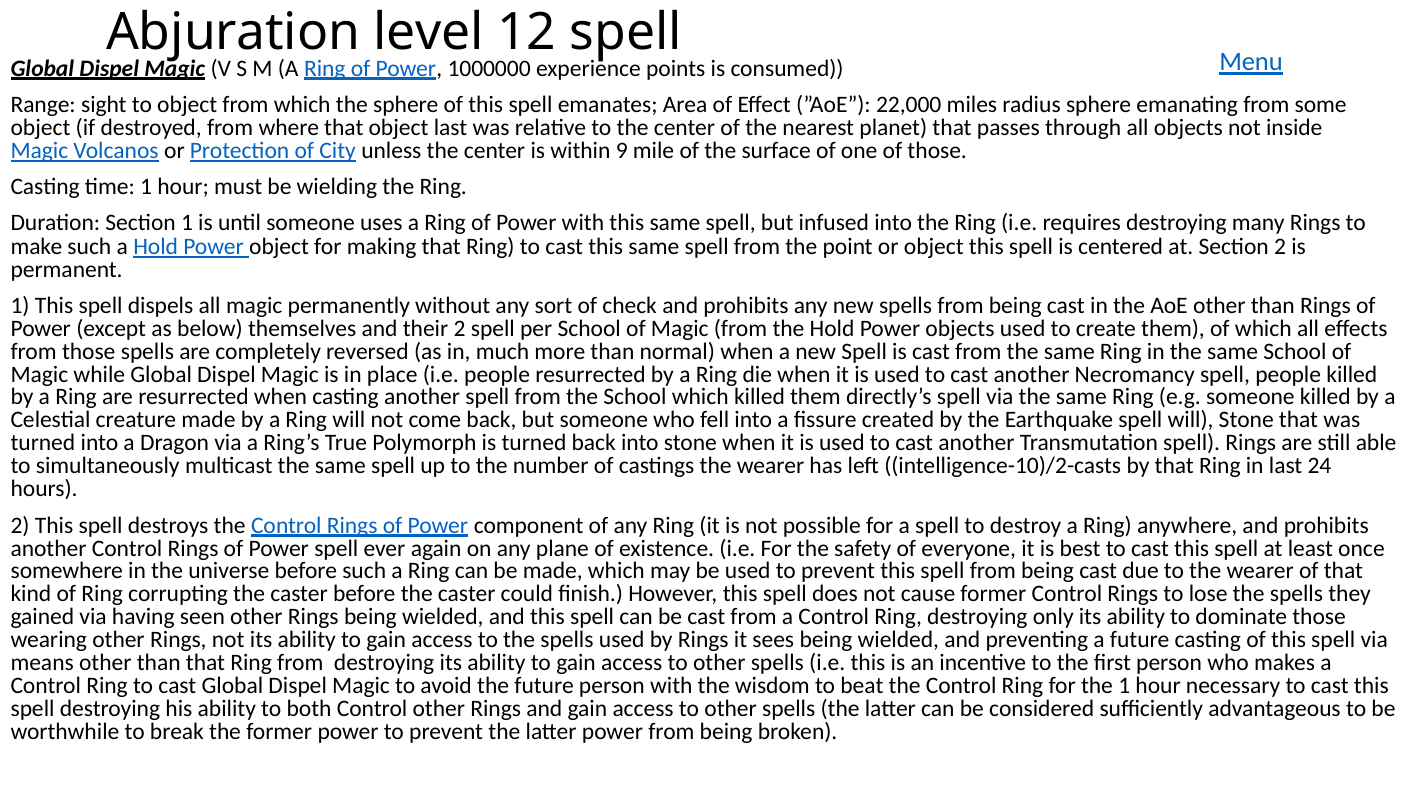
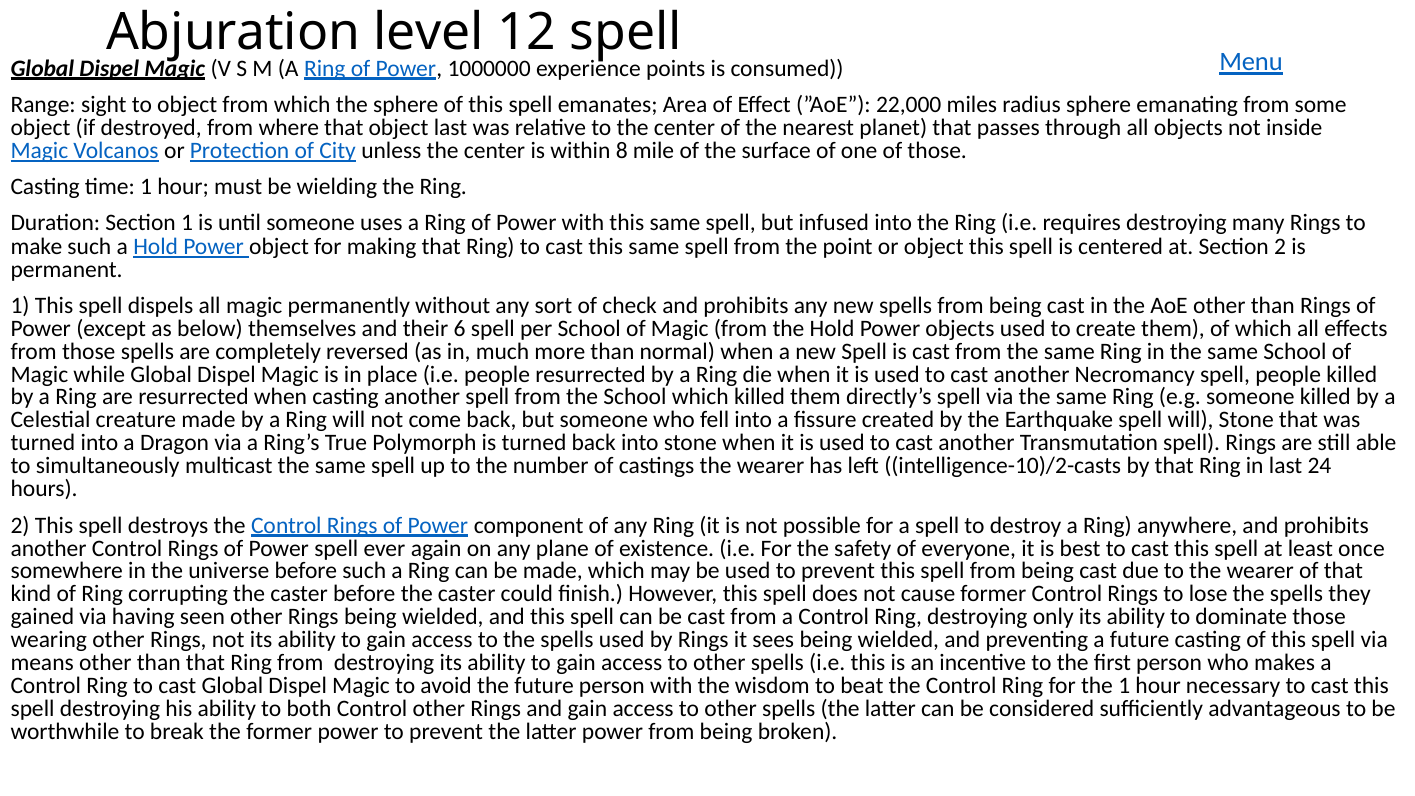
9: 9 -> 8 (622, 151)
their 2: 2 -> 6 (460, 328)
